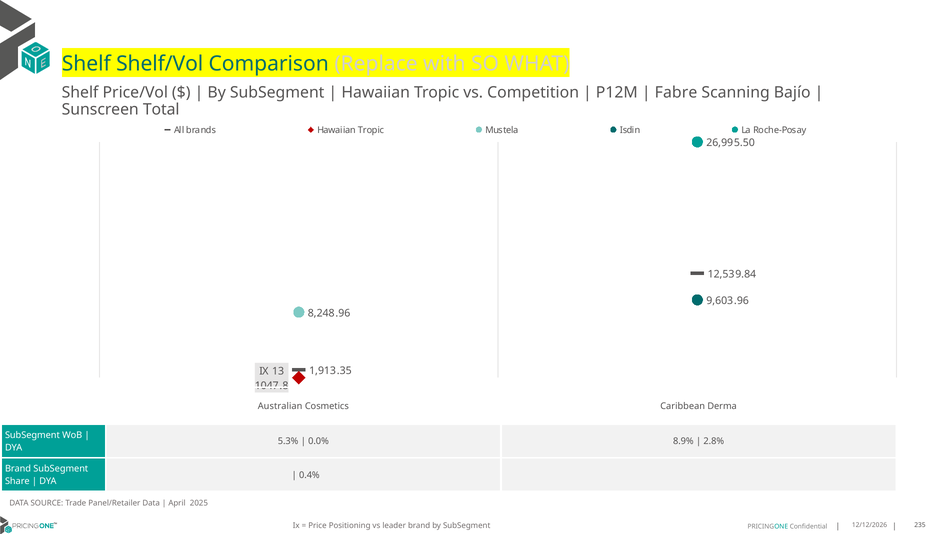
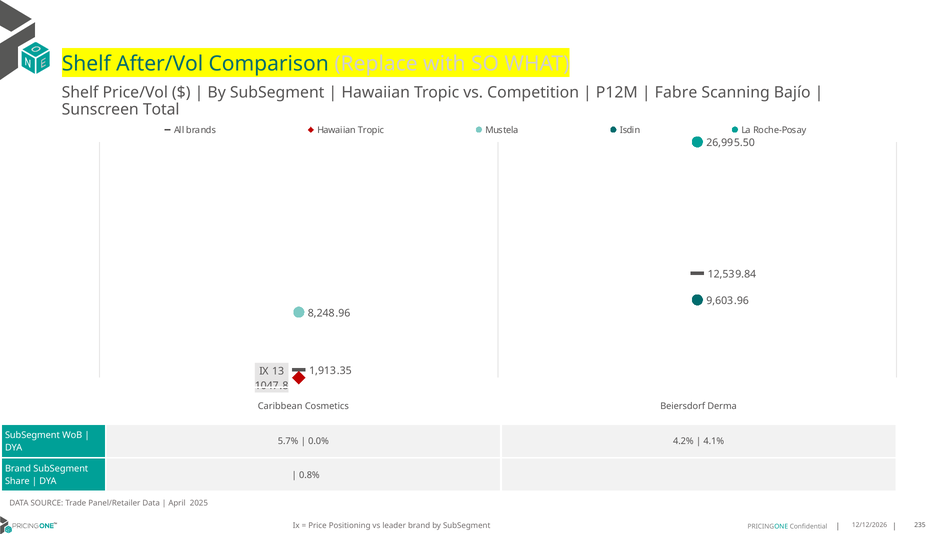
Shelf/Vol: Shelf/Vol -> After/Vol (160, 64)
Australian: Australian -> Caribbean (280, 406)
Caribbean: Caribbean -> Beiersdorf (683, 406)
5.3%: 5.3% -> 5.7% (288, 441)
8.9%: 8.9% -> 4.2% (683, 441)
2.8%: 2.8% -> 4.1% (714, 441)
0.4%: 0.4% -> 0.8% (309, 475)
